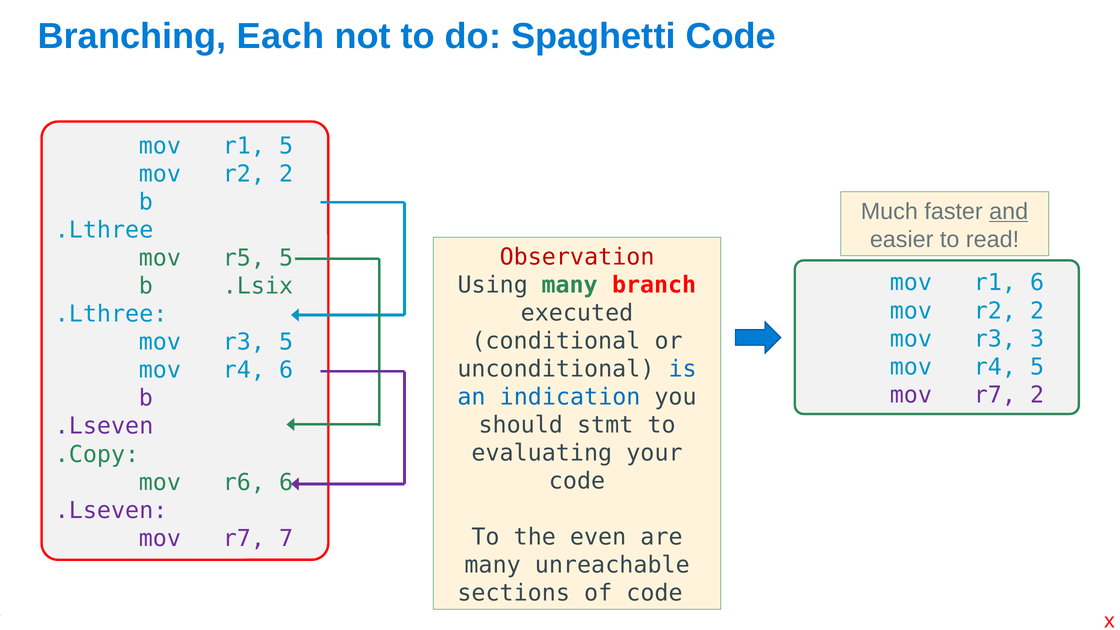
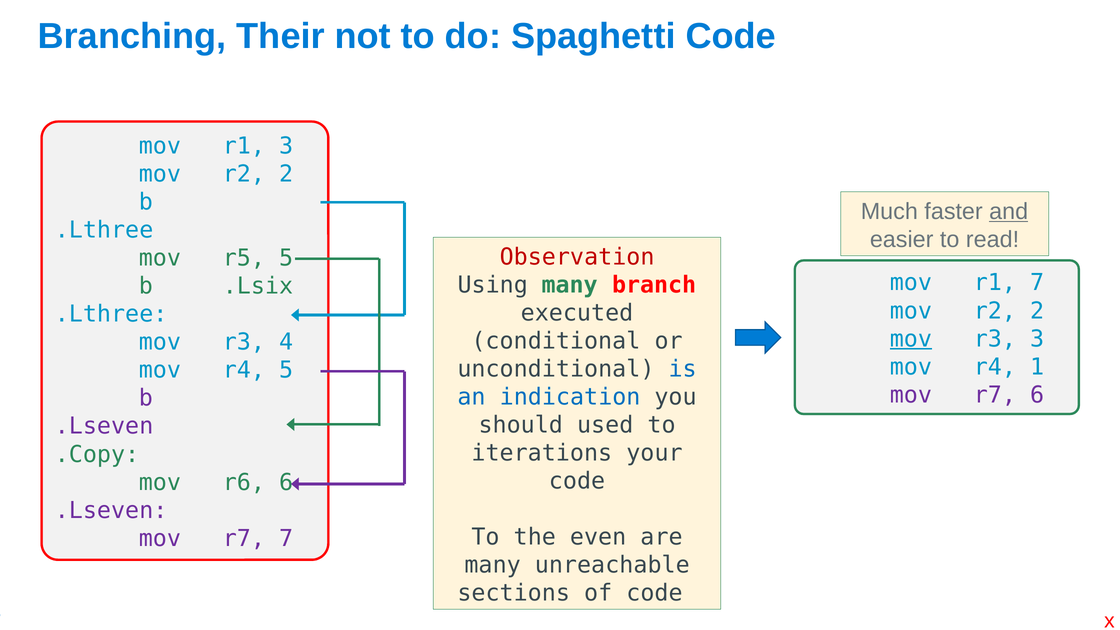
Each: Each -> Their (281, 37)
r1 5: 5 -> 3 (286, 146)
r1 6: 6 -> 7 (1037, 283)
mov underline: none -> present (911, 339)
r3 5: 5 -> 4 (286, 342)
r4 5: 5 -> 1 (1037, 367)
r4 6: 6 -> 5 (286, 370)
r7 2: 2 -> 6 (1037, 395)
stmt: stmt -> used (605, 425)
evaluating: evaluating -> iterations (542, 453)
